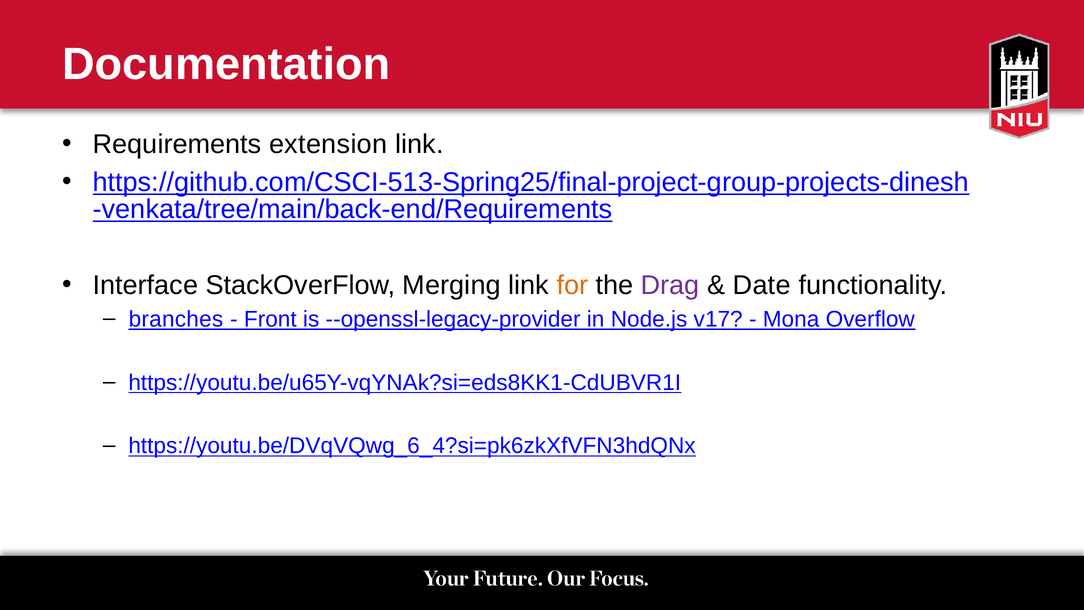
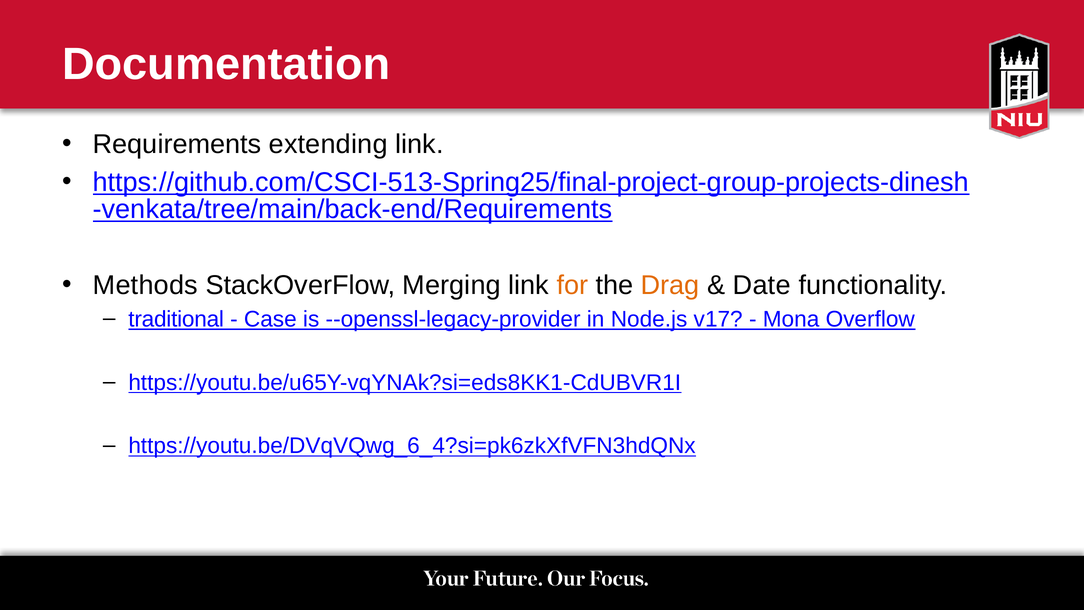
extension: extension -> extending (328, 144)
Interface: Interface -> Methods (145, 285)
Drag colour: purple -> orange (670, 285)
branches: branches -> traditional (176, 319)
Front: Front -> Case (270, 319)
